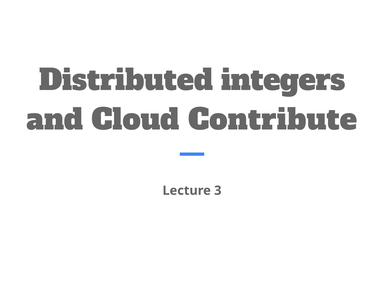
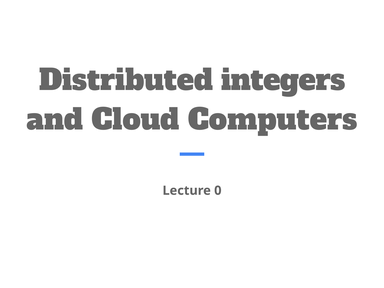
Contribute: Contribute -> Computers (273, 120)
3: 3 -> 0 (218, 191)
